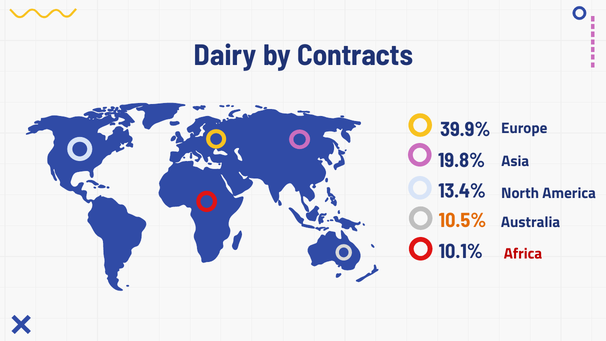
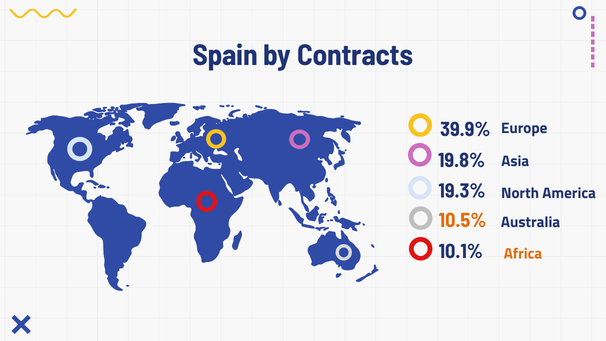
Dairy: Dairy -> Spain (225, 55)
13.4%: 13.4% -> 19.3% (462, 191)
Africa colour: red -> orange (523, 254)
